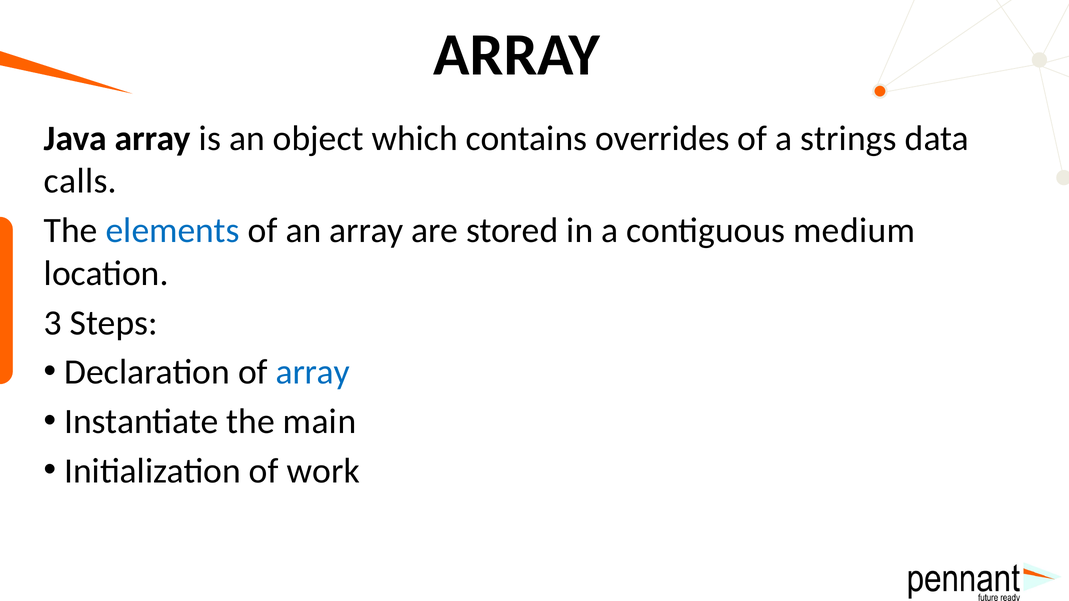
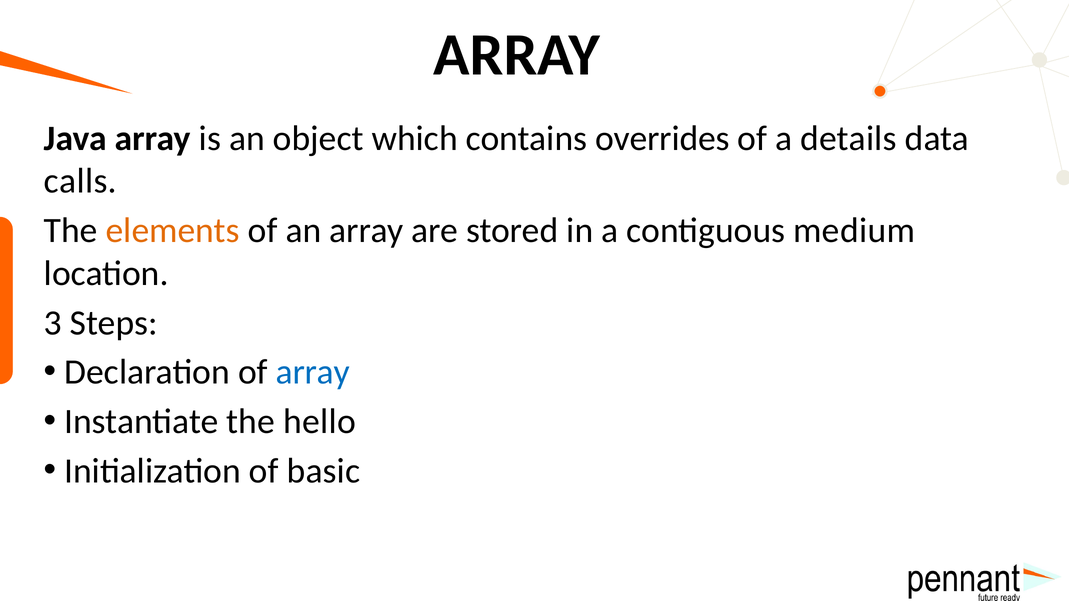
strings: strings -> details (848, 139)
elements colour: blue -> orange (173, 231)
main: main -> hello (320, 422)
work: work -> basic (323, 471)
